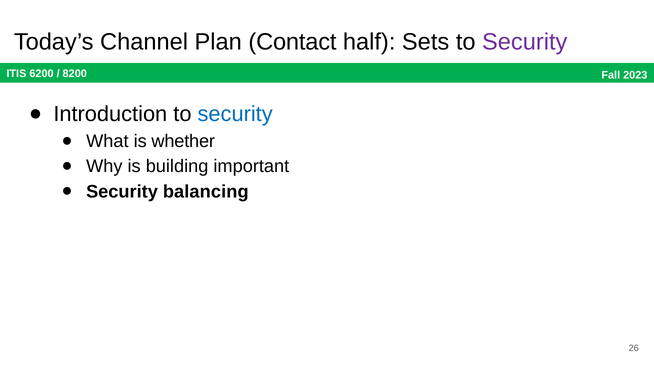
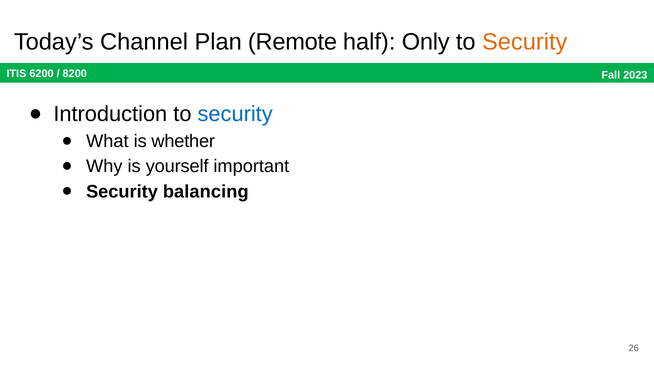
Contact: Contact -> Remote (293, 42)
Sets: Sets -> Only (426, 42)
Security colour: purple -> orange (525, 42)
building: building -> yourself (177, 166)
